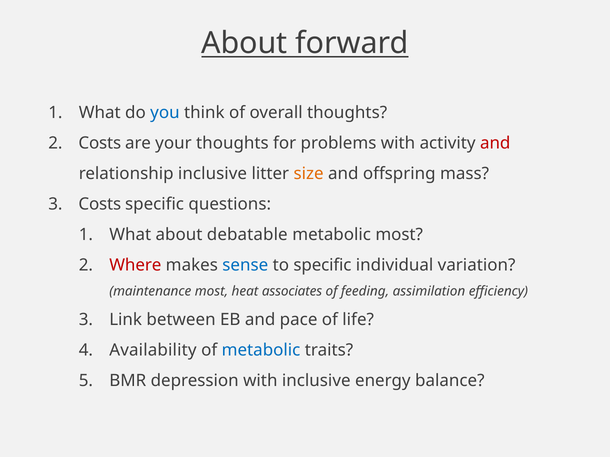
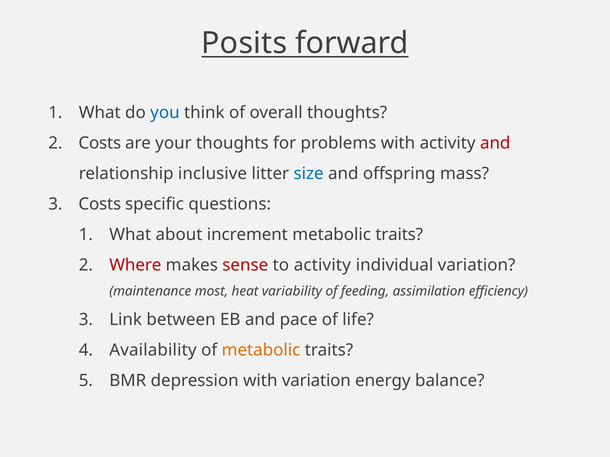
About: About -> Posits (244, 43)
size colour: orange -> blue (309, 174)
debatable: debatable -> increment (247, 235)
most: most -> traits (399, 235)
sense colour: blue -> red (245, 265)
to specific: specific -> activity (322, 265)
associates: associates -> variability (292, 291)
metabolic colour: blue -> orange (261, 351)
with inclusive: inclusive -> variation (316, 381)
